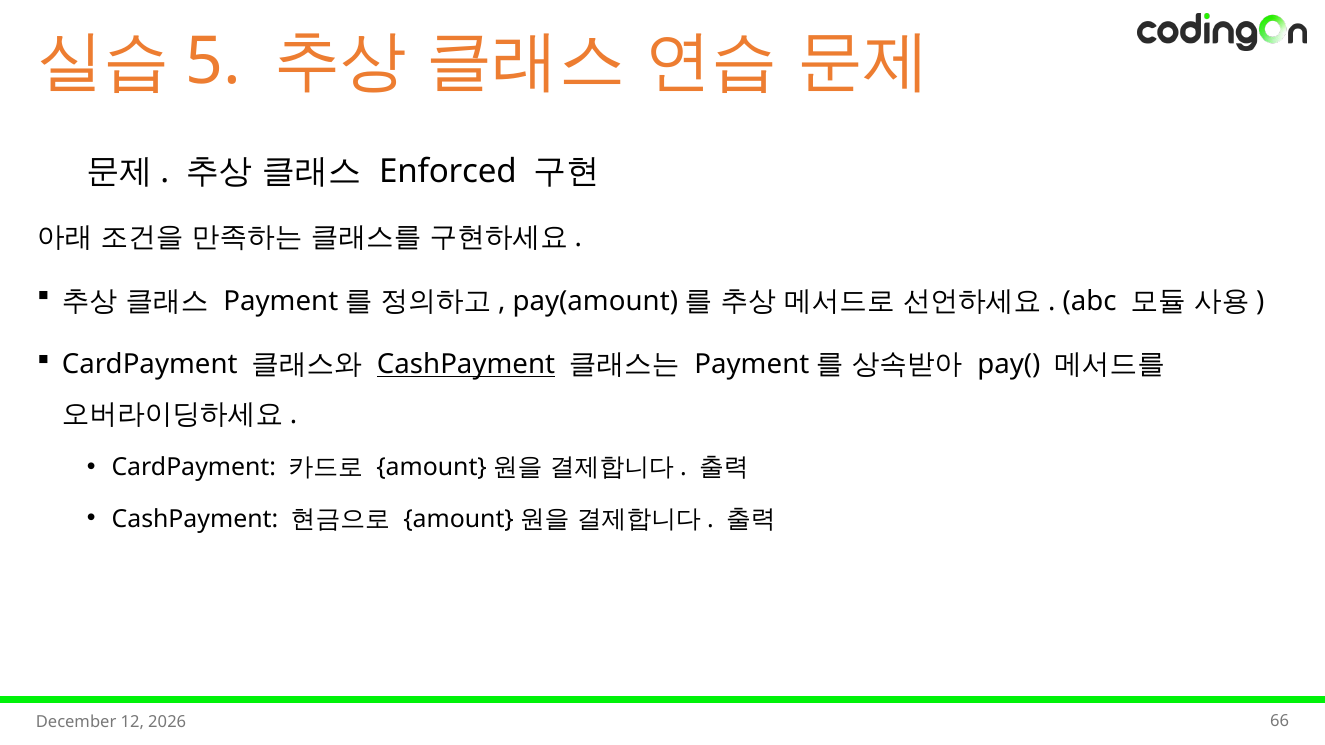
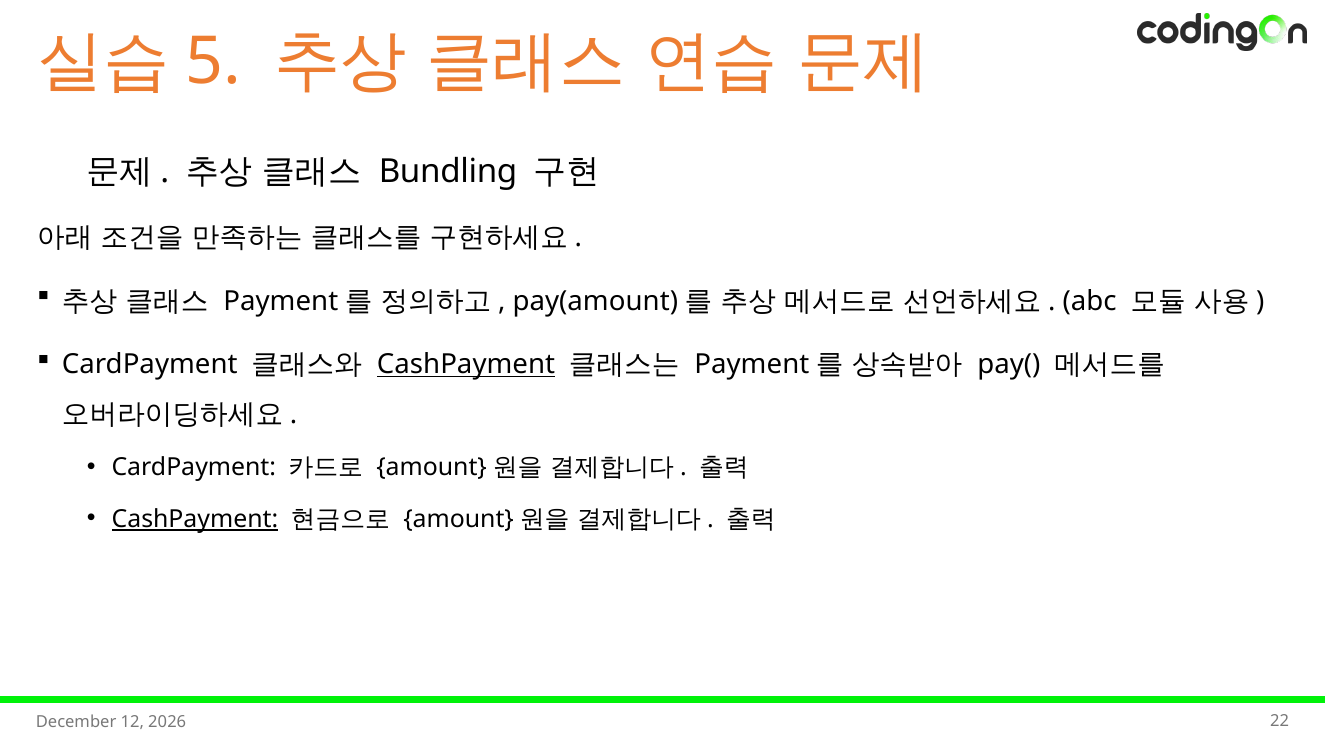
Enforced: Enforced -> Bundling (448, 172)
CashPayment underline: none -> present (195, 519)
66: 66 -> 22 (1280, 722)
